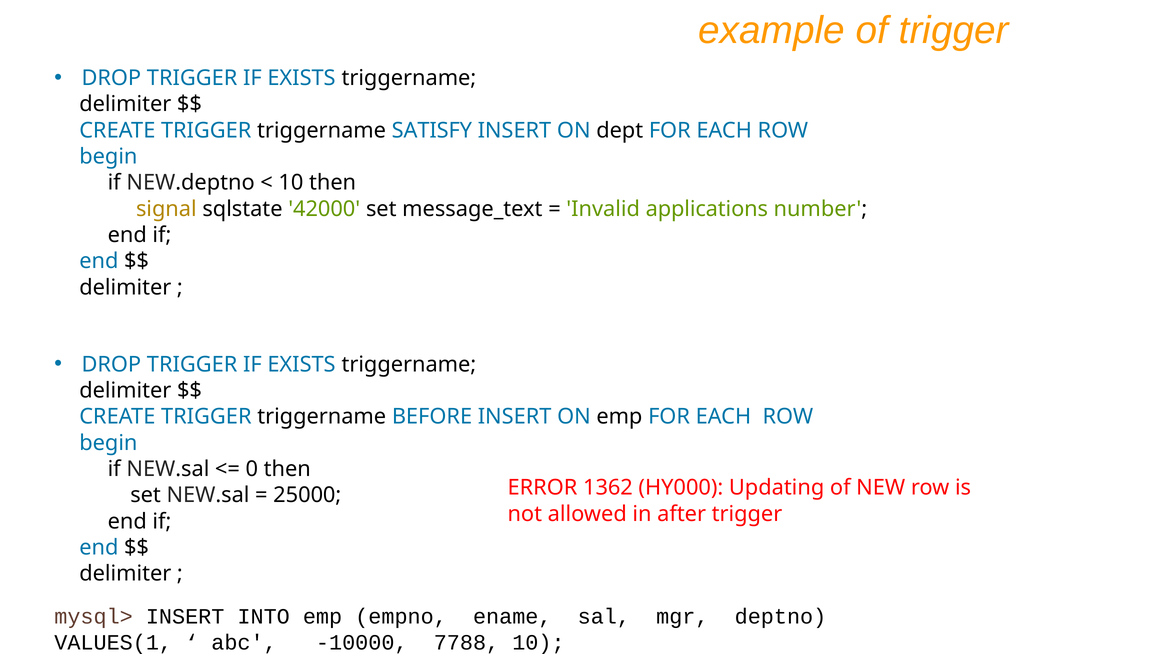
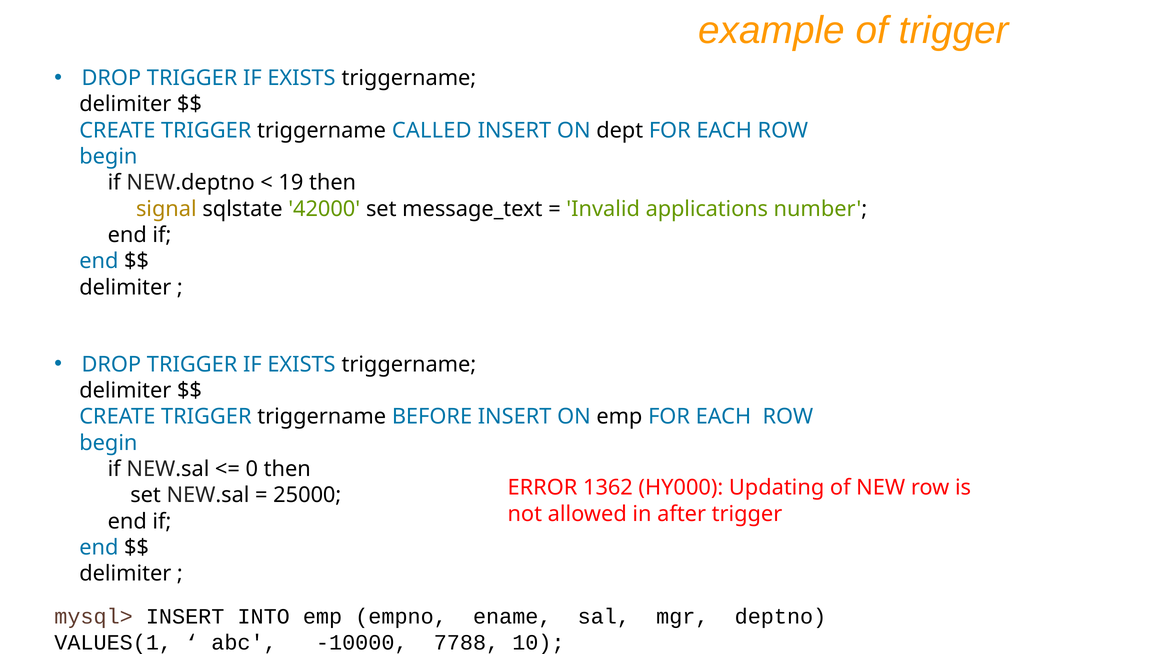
SATISFY: SATISFY -> CALLED (432, 130)
10: 10 -> 19 (291, 183)
